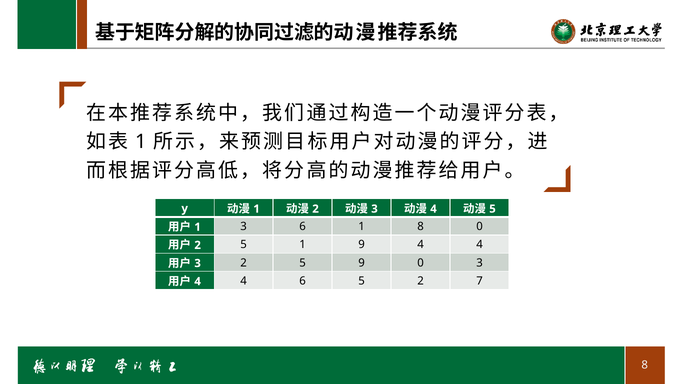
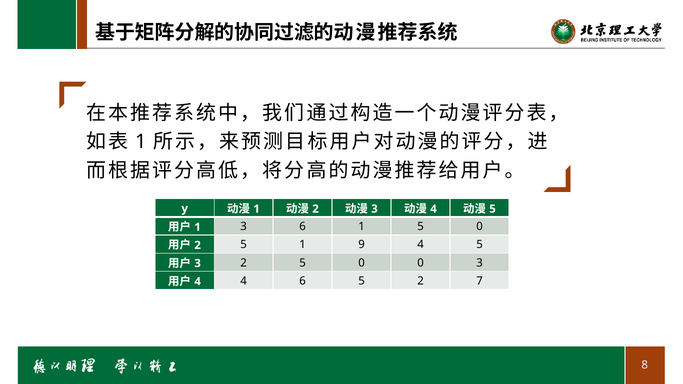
1 8: 8 -> 5 (421, 227)
9 4 4: 4 -> 5 (480, 245)
2 5 9: 9 -> 0 (362, 263)
